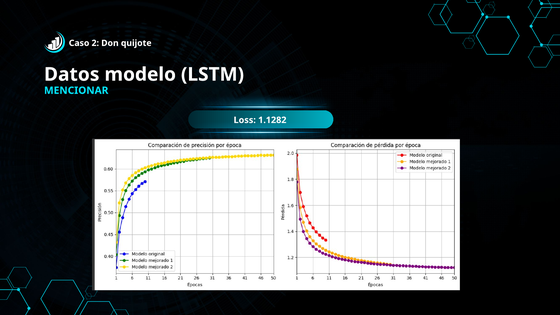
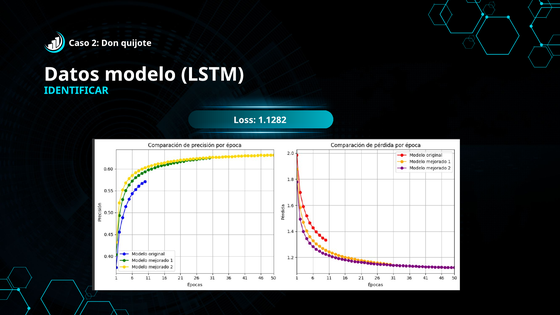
MENCIONAR: MENCIONAR -> IDENTIFICAR (76, 90)
